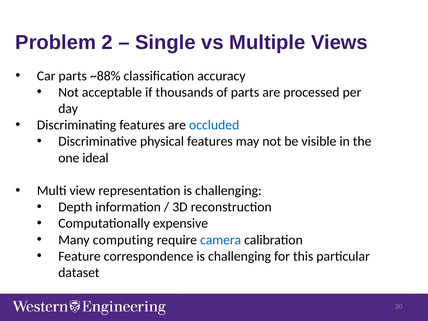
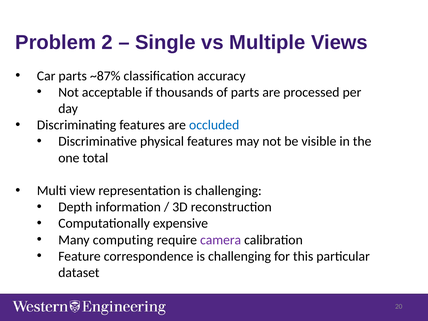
~88%: ~88% -> ~87% (105, 76)
ideal: ideal -> total (95, 158)
camera colour: blue -> purple (221, 240)
